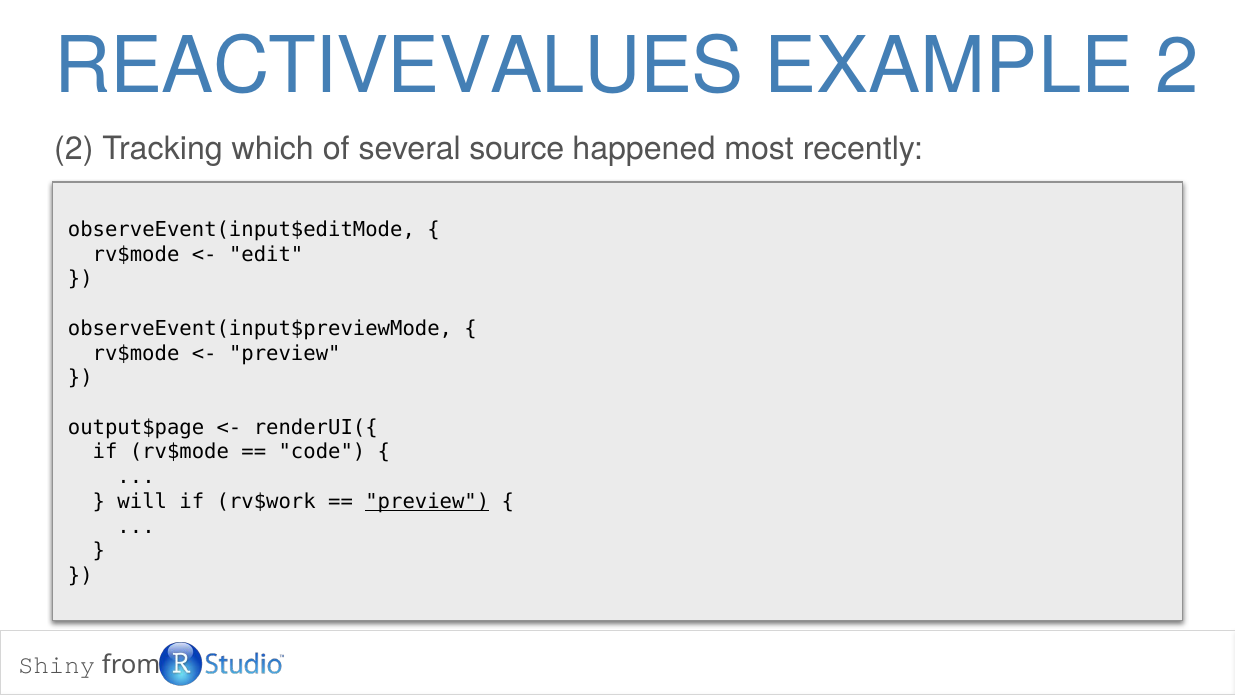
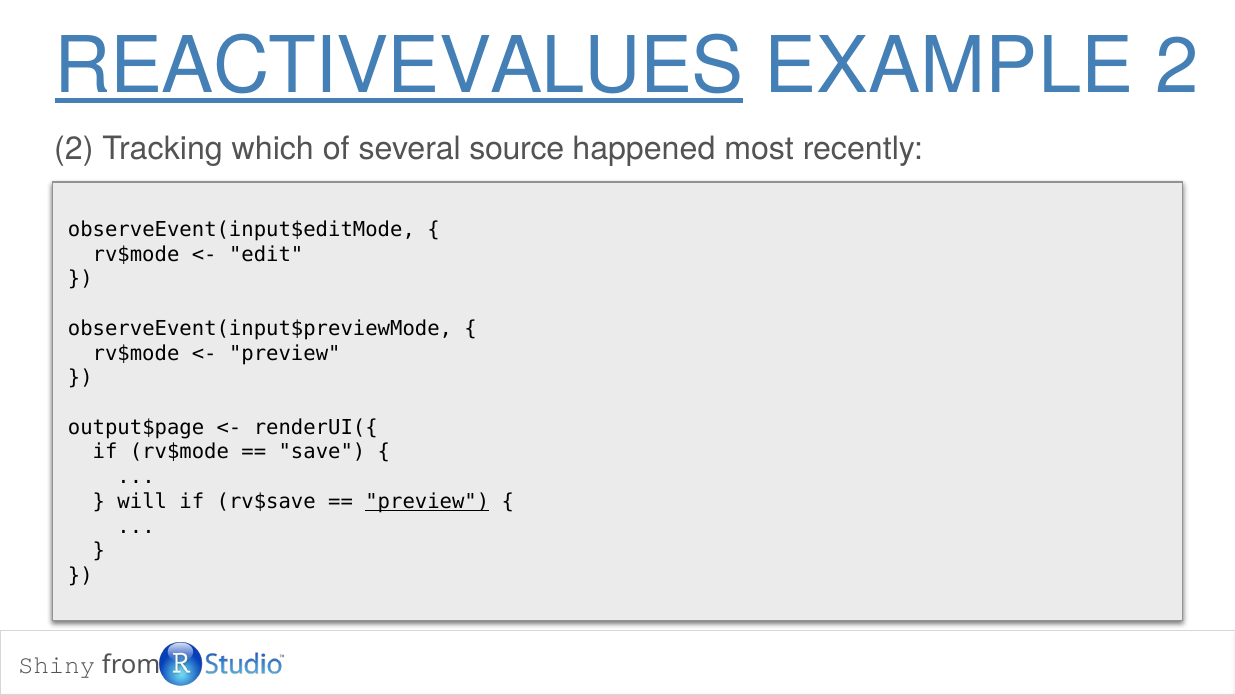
REACTIVEVALUES underline: none -> present (399, 67)
code: code -> save (322, 452)
rv$work: rv$work -> rv$save (266, 501)
